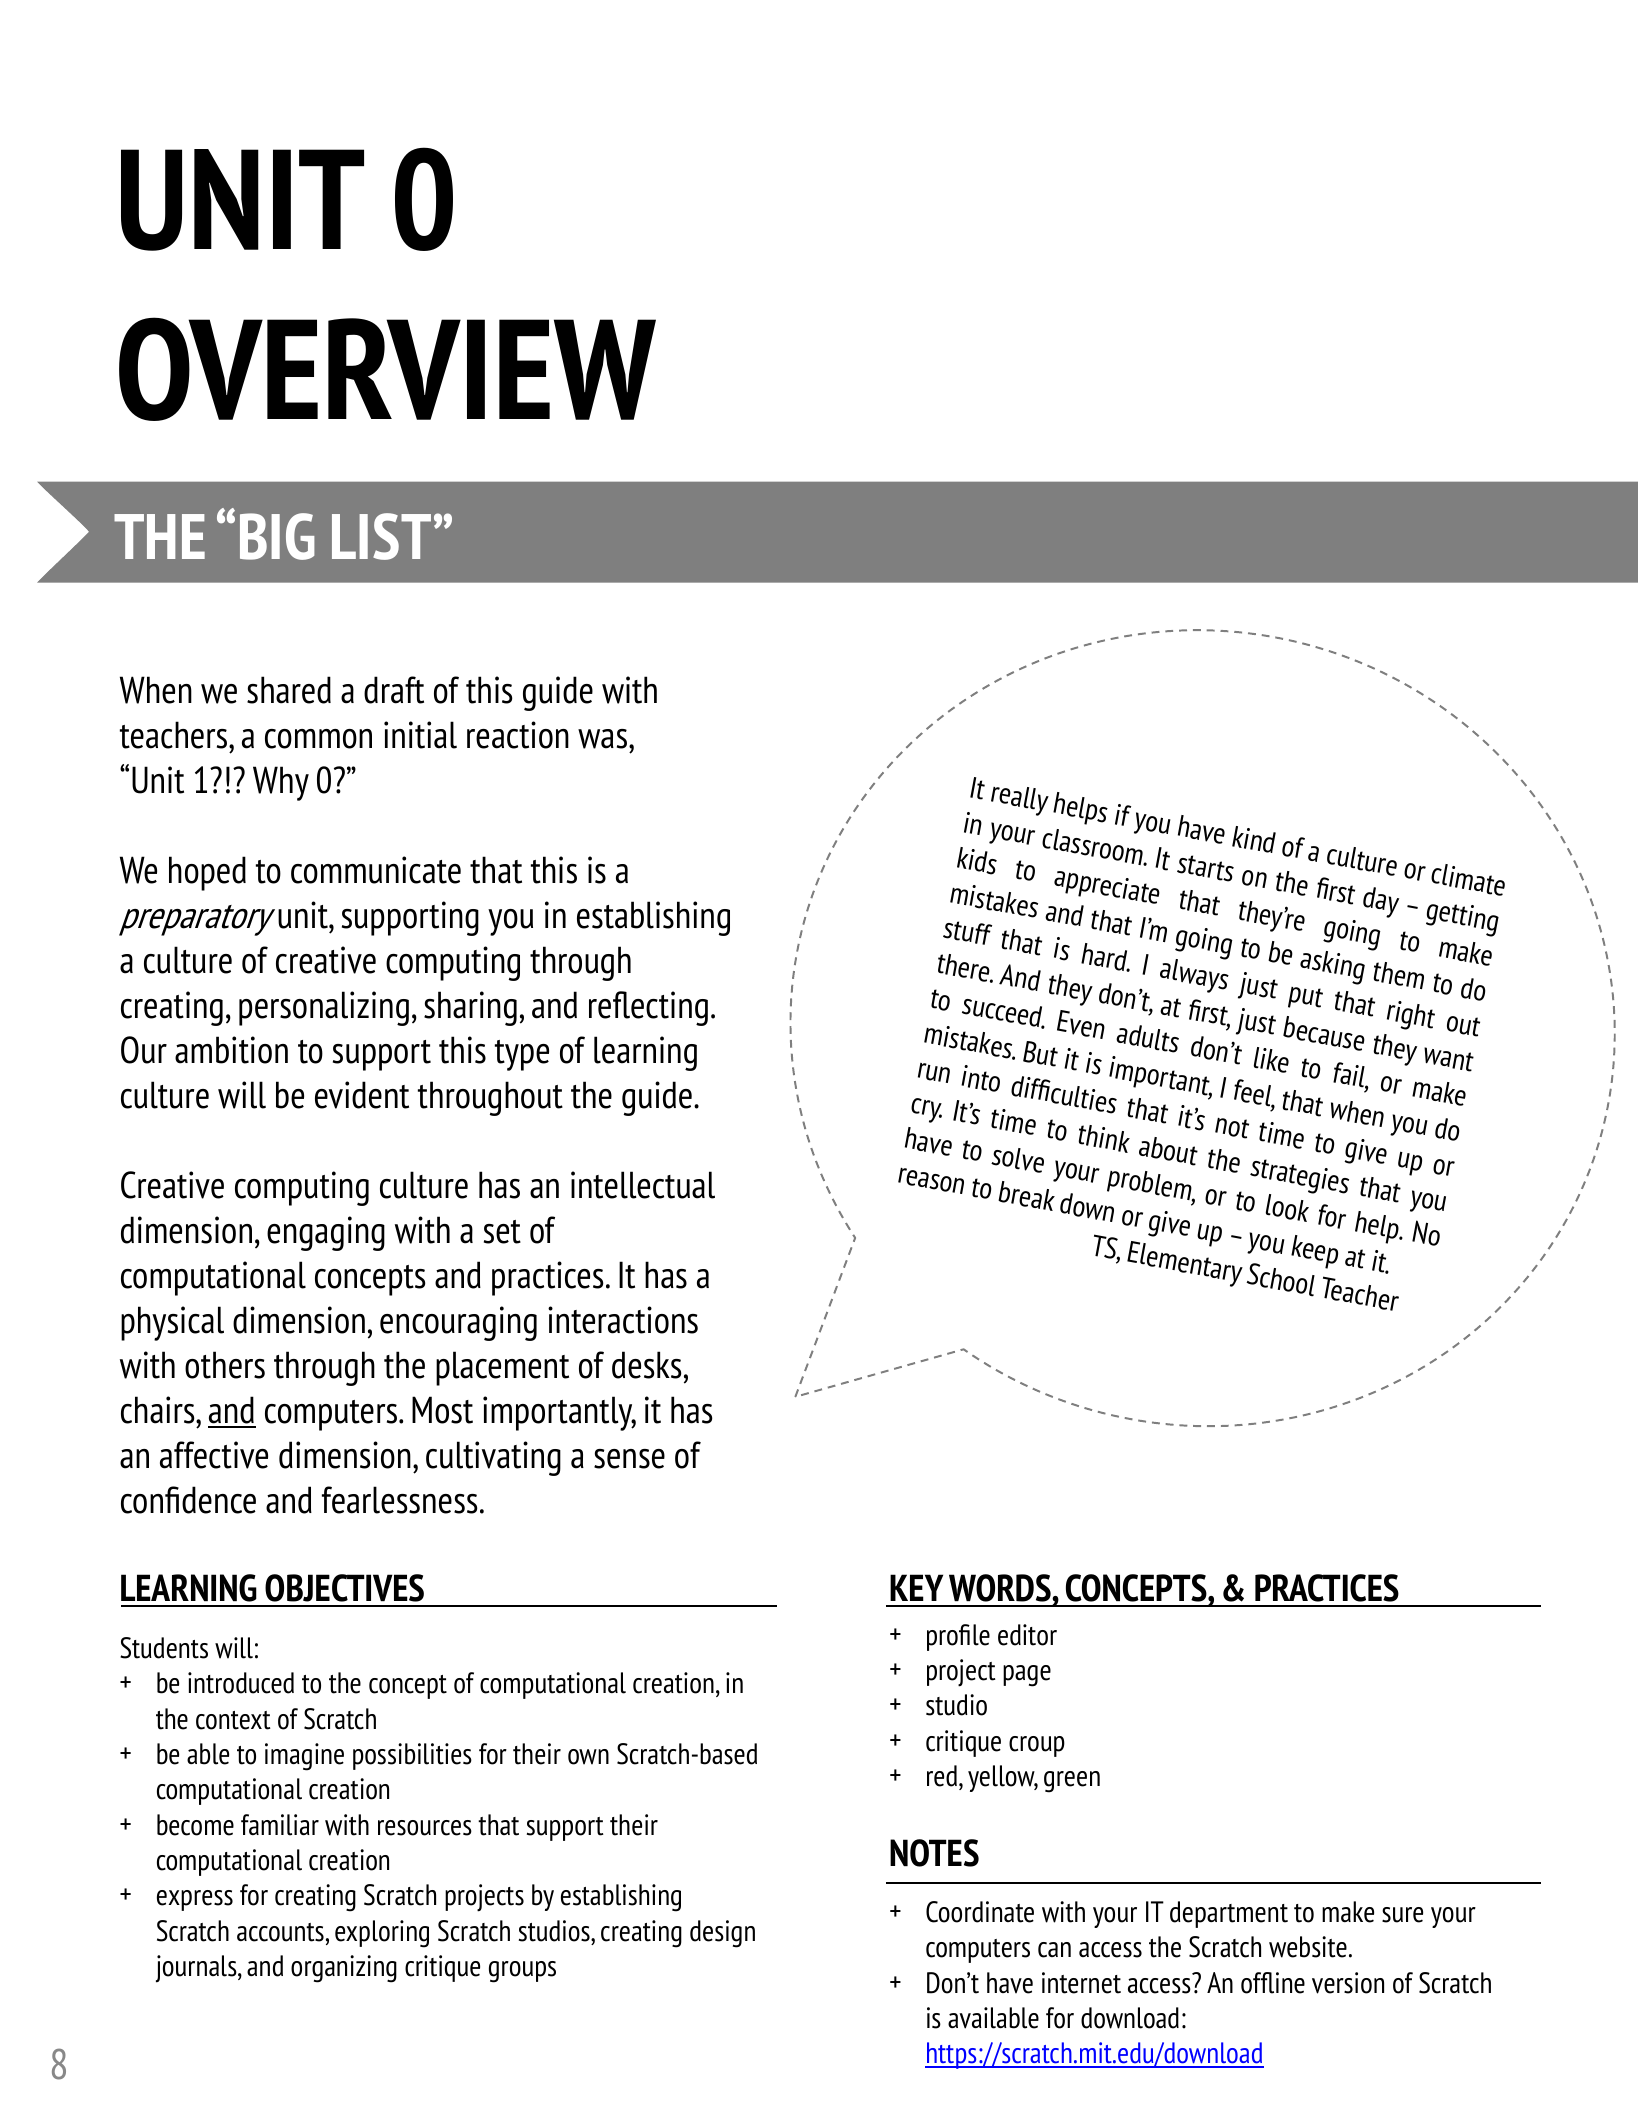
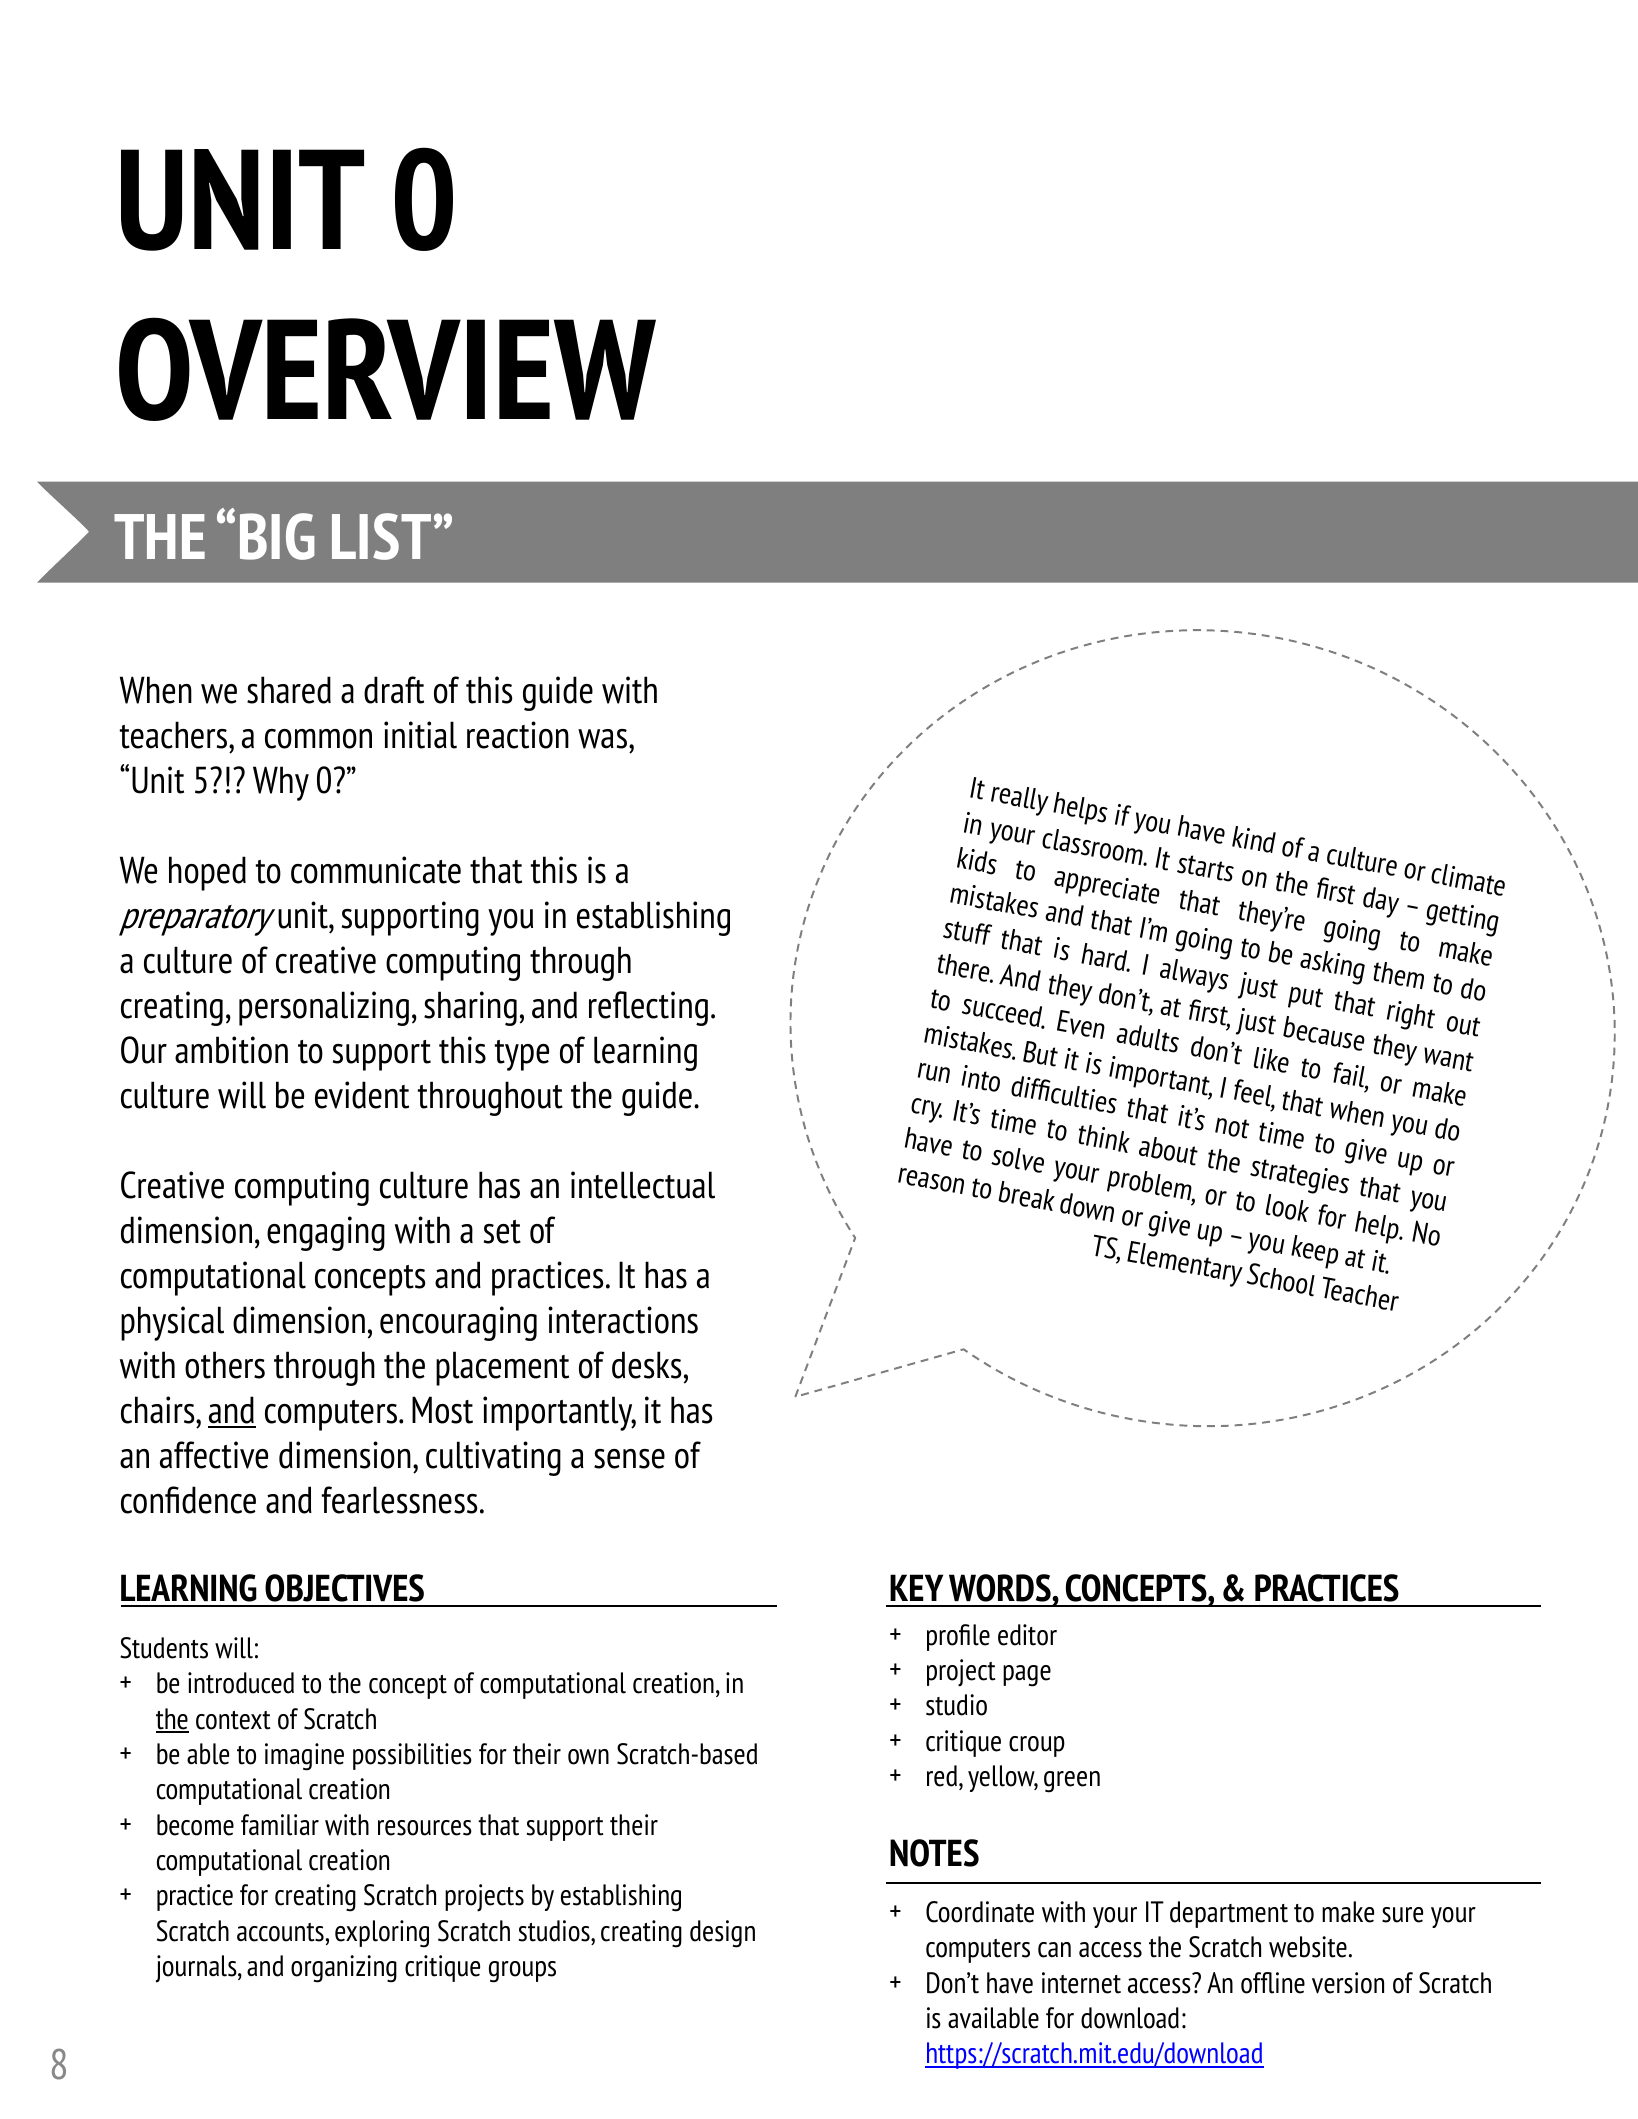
1: 1 -> 5 (219, 781)
the underline: none -> present (172, 1720)
express: express -> practice (195, 1897)
